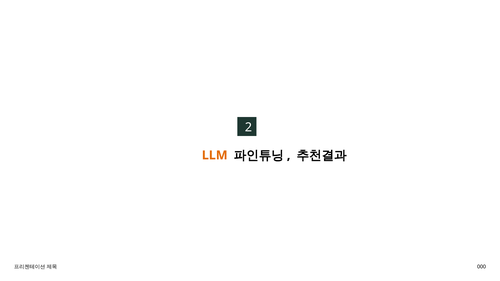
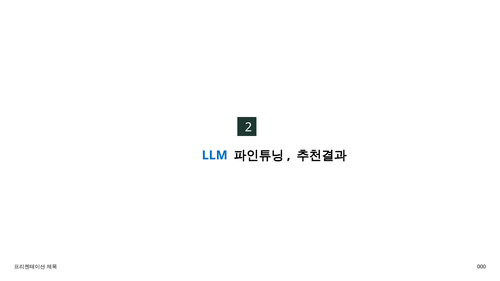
LLM colour: orange -> blue (215, 155)
